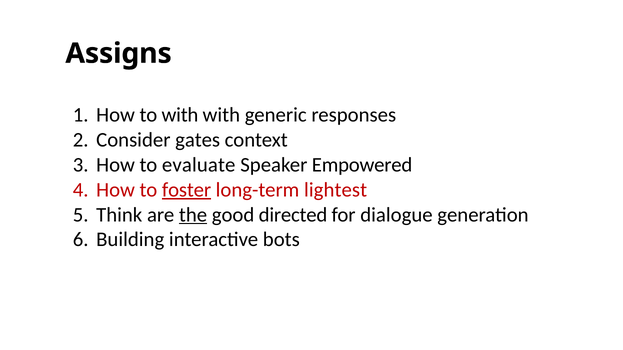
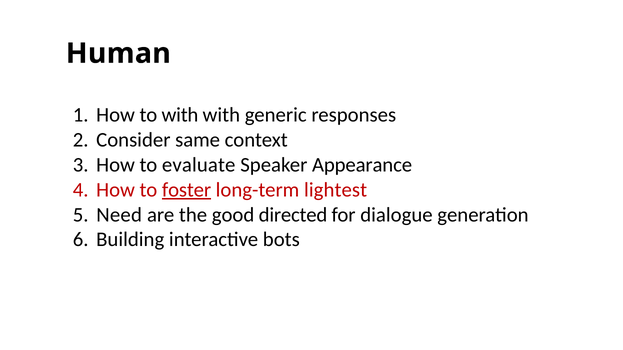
Assigns: Assigns -> Human (118, 53)
gates: gates -> same (198, 140)
Empowered: Empowered -> Appearance (362, 165)
Think: Think -> Need (119, 215)
the underline: present -> none (193, 215)
